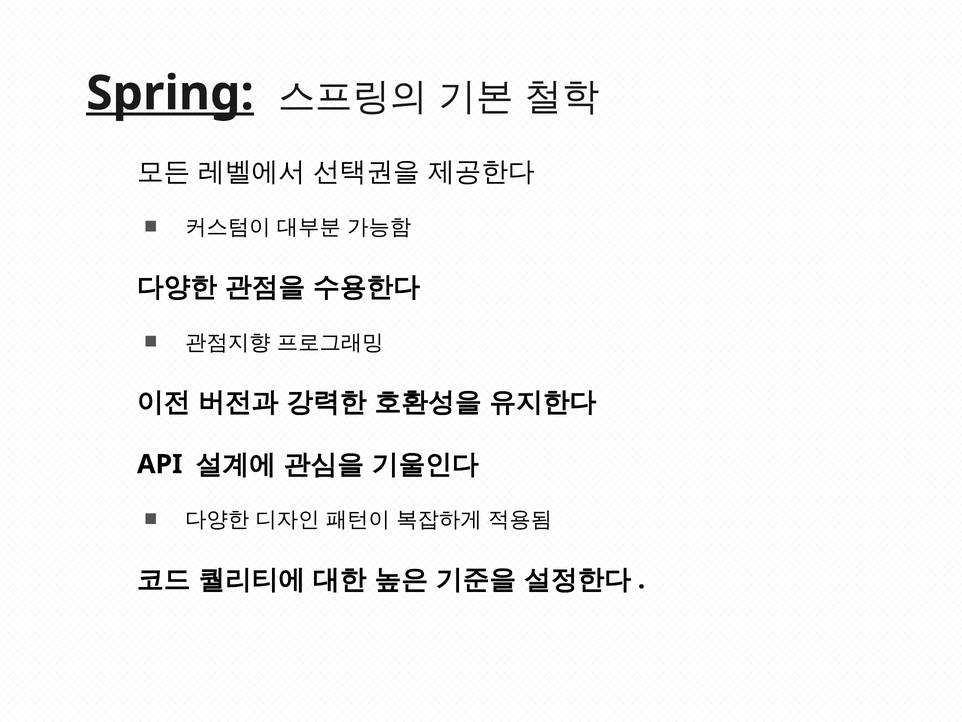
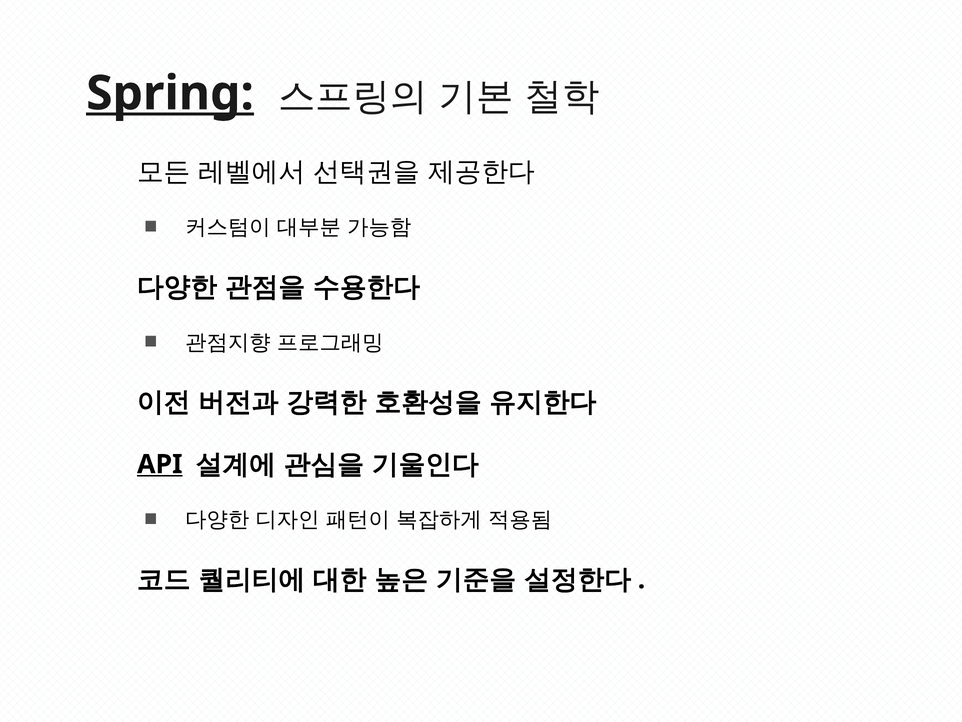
API underline: none -> present (160, 464)
